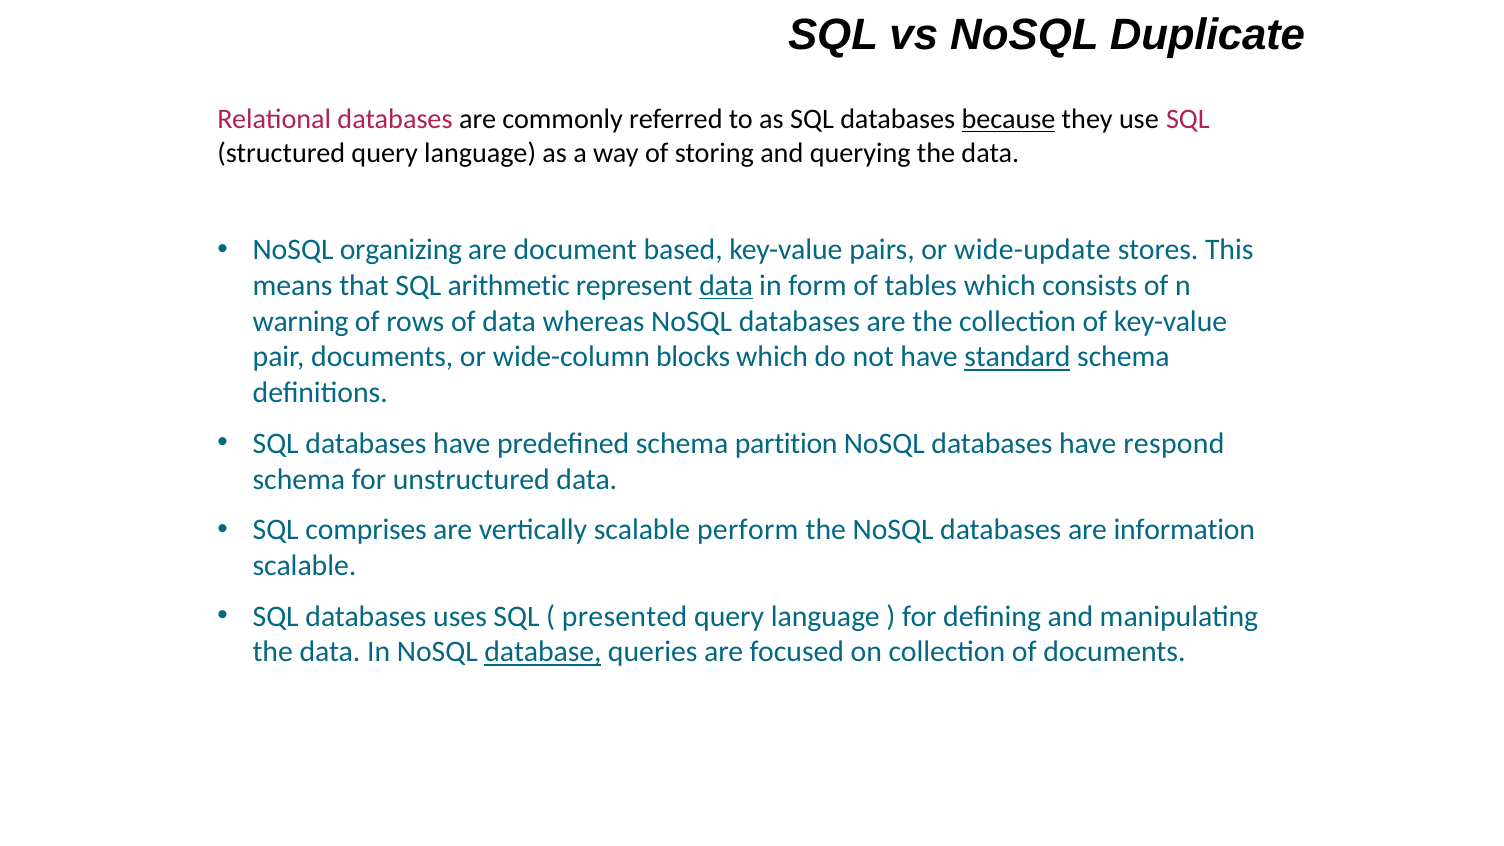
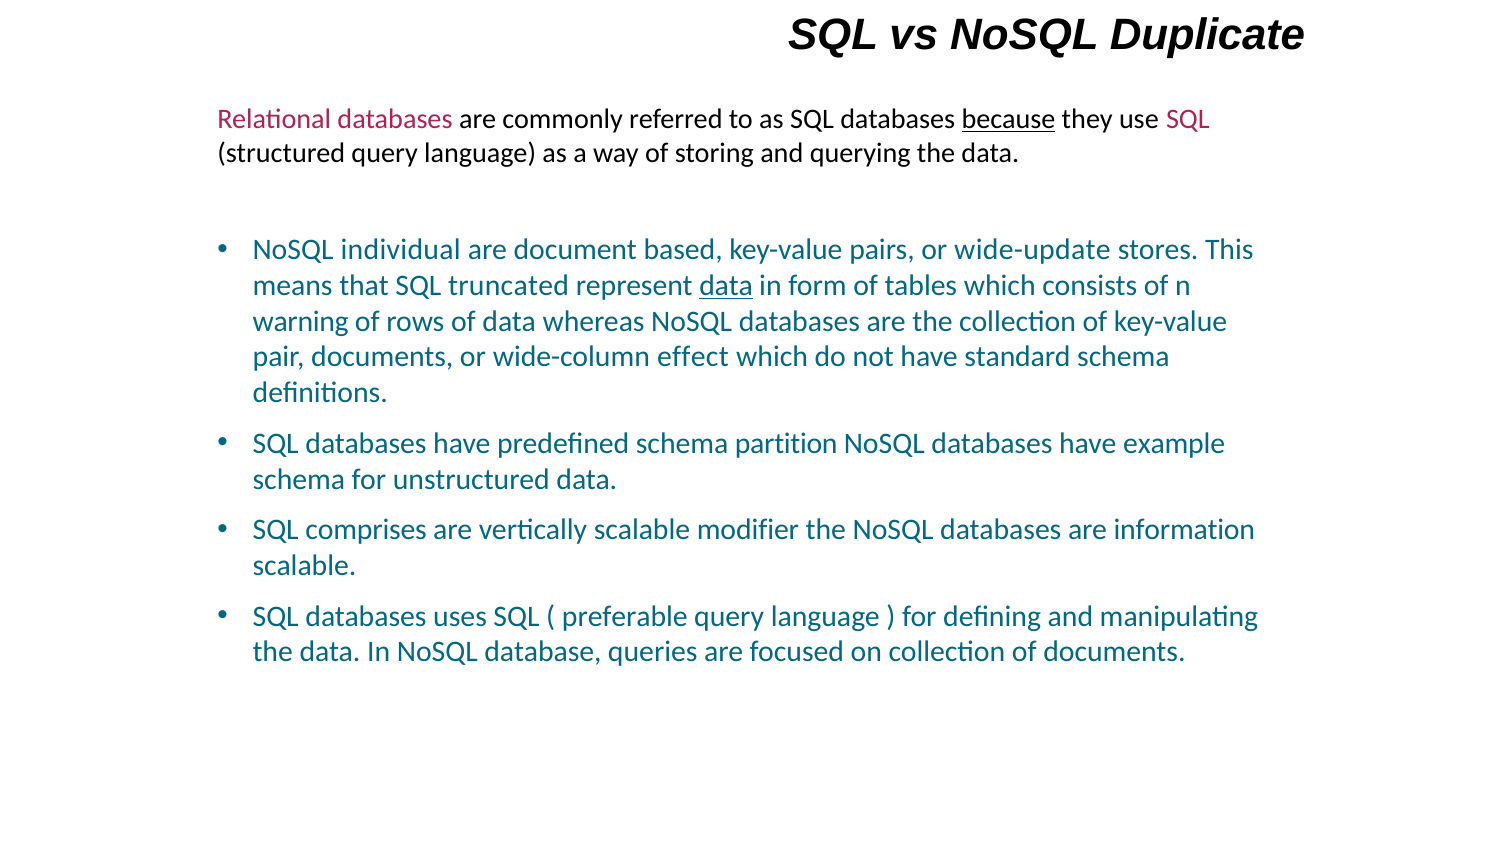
organizing: organizing -> individual (401, 250)
arithmetic: arithmetic -> truncated (509, 286)
blocks: blocks -> effect (693, 357)
standard underline: present -> none (1018, 357)
respond: respond -> example (1174, 444)
perform: perform -> modifier (748, 530)
presented: presented -> preferable (625, 617)
database underline: present -> none (543, 652)
